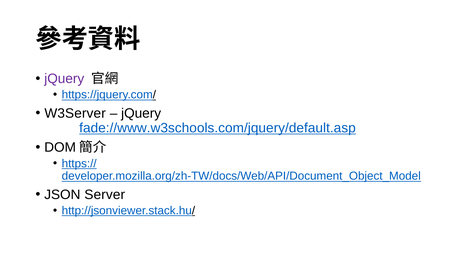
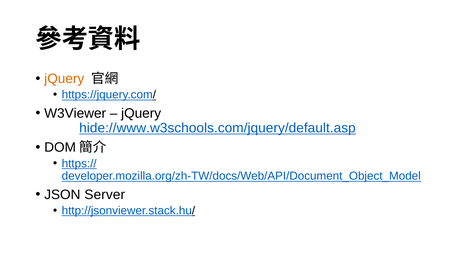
jQuery colour: purple -> orange (64, 79)
W3Server: W3Server -> W3Viewer (75, 113)
fade://www.w3schools.com/jquery/default.asp: fade://www.w3schools.com/jquery/default.asp -> hide://www.w3schools.com/jquery/default.asp (217, 128)
